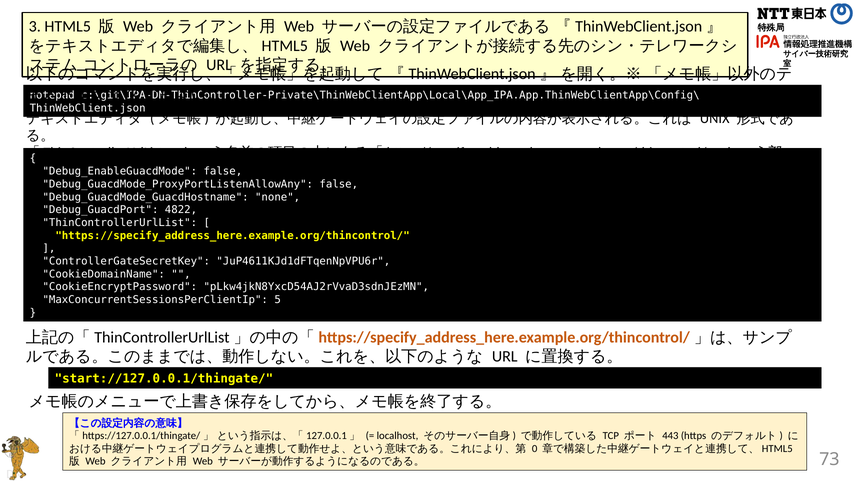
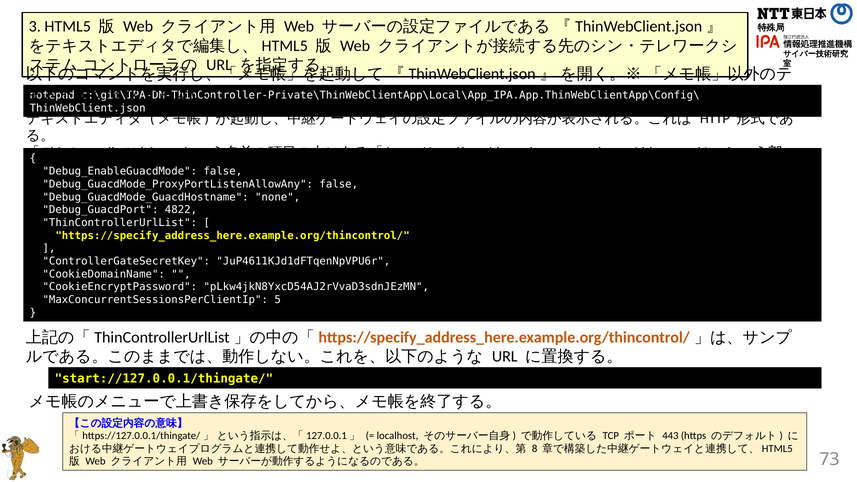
UNIX: UNIX -> HTTP (715, 118)
0: 0 -> 8 (535, 449)
